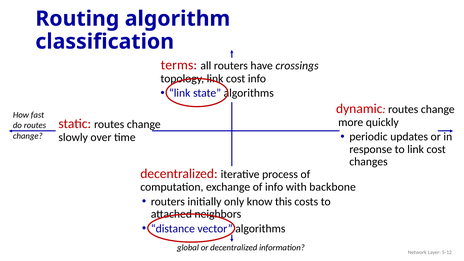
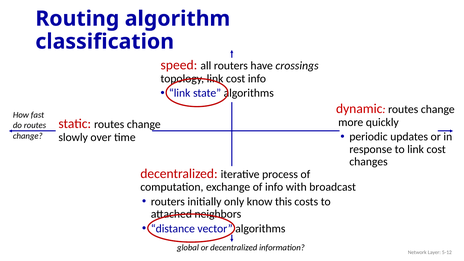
terms: terms -> speed (179, 65)
backbone: backbone -> broadcast (333, 187)
